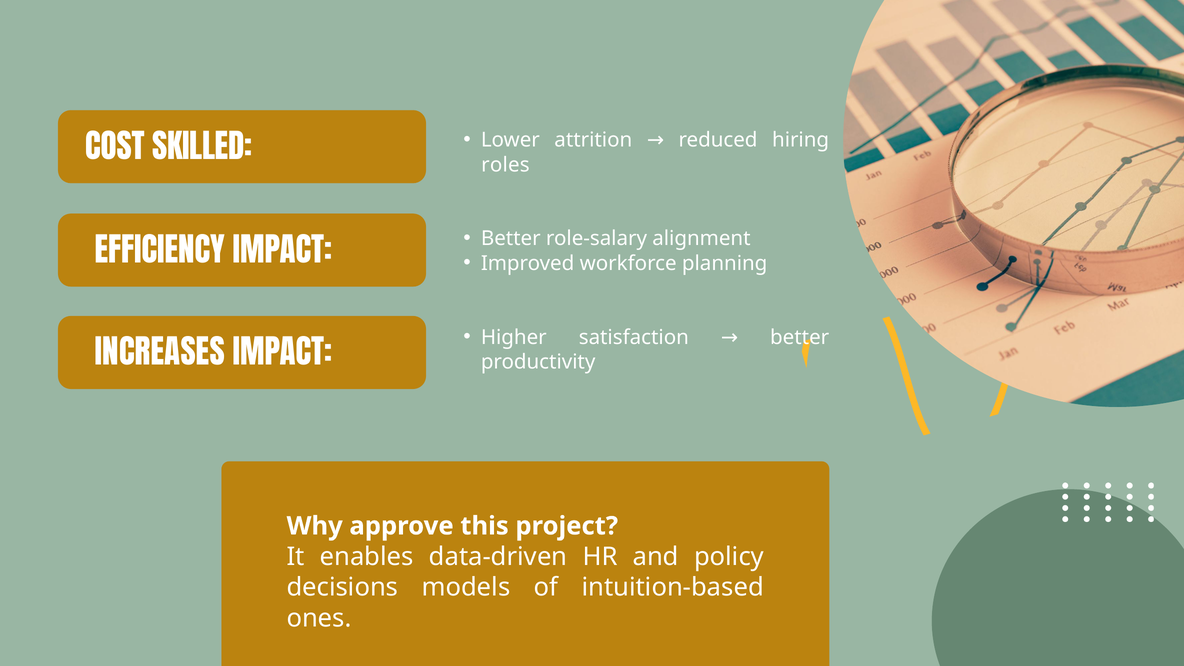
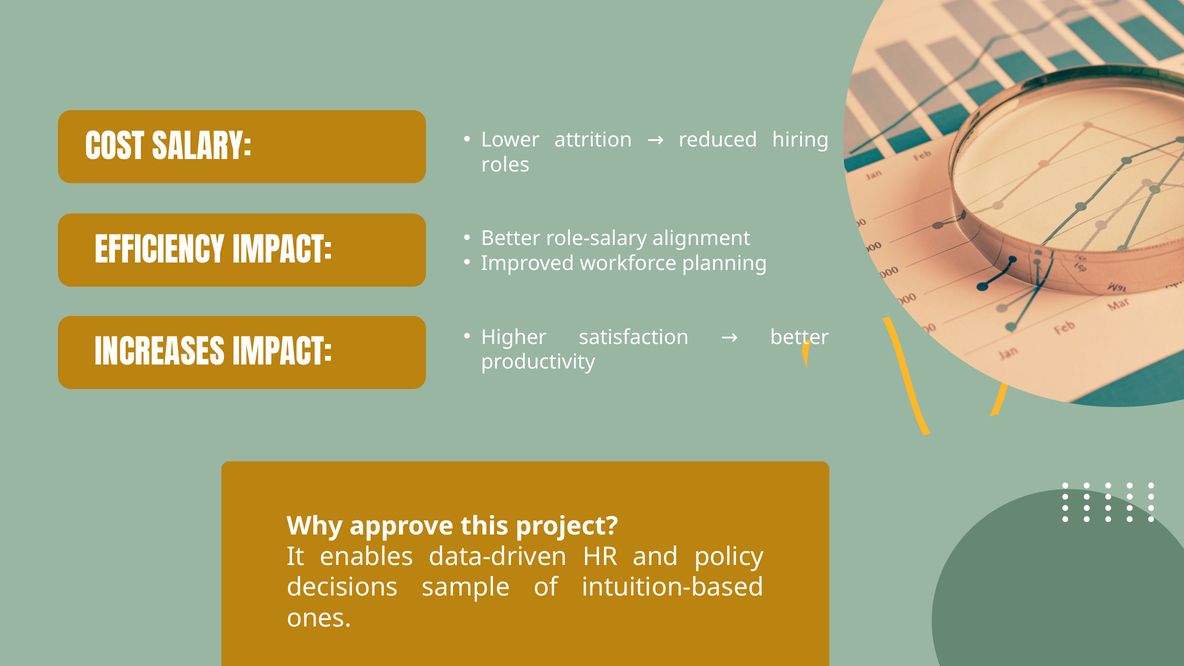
SKILLED: SKILLED -> SALARY (202, 149)
models: models -> sample (466, 587)
